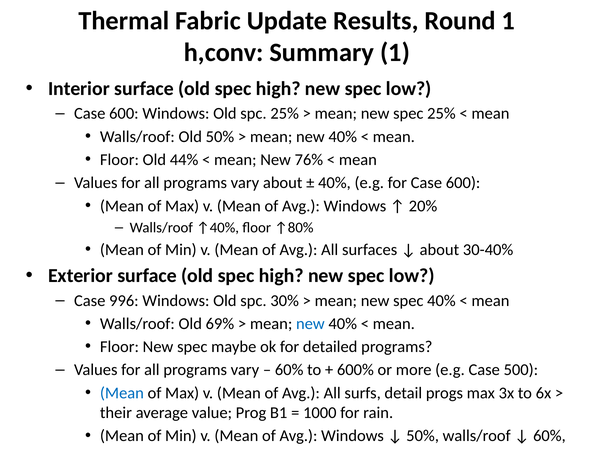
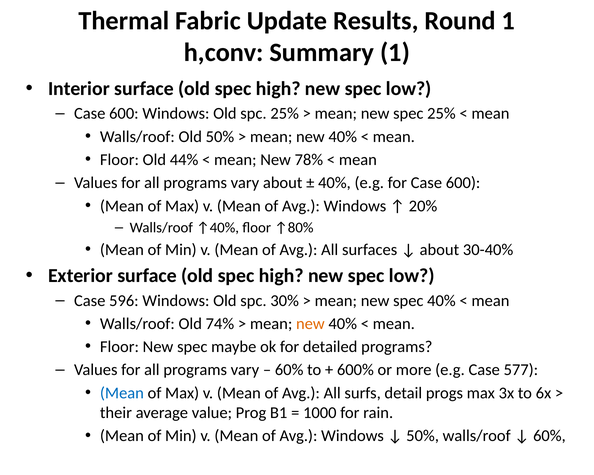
76%: 76% -> 78% (309, 160)
996: 996 -> 596 (124, 301)
69%: 69% -> 74% (220, 324)
new colour: blue -> orange (310, 324)
500: 500 -> 577 (521, 370)
